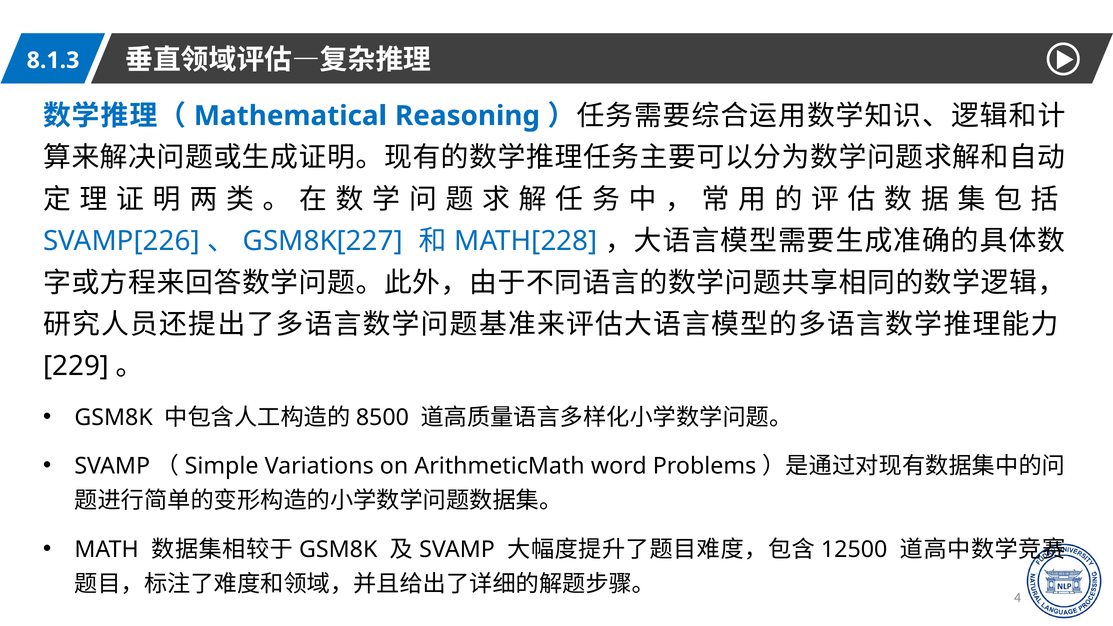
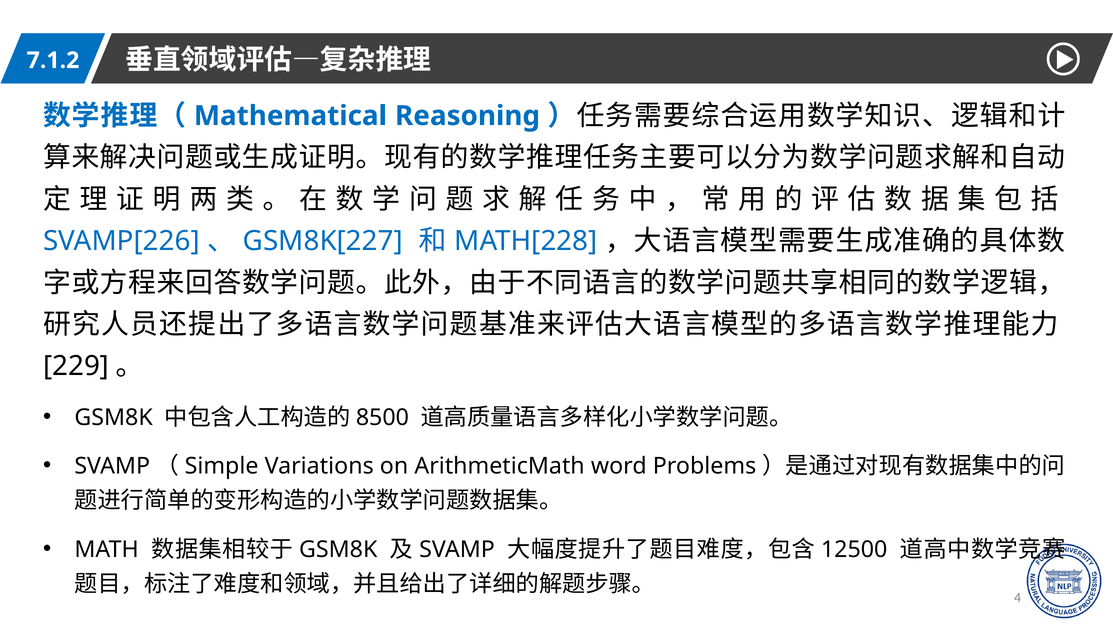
8.1.3: 8.1.3 -> 7.1.2 (53, 60)
